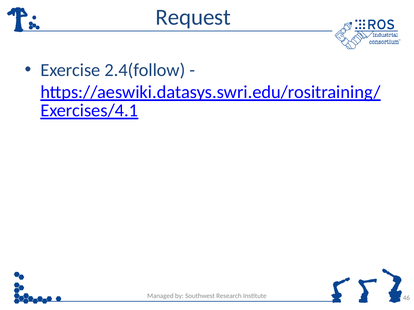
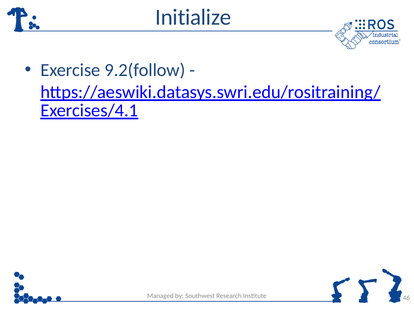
Request: Request -> Initialize (193, 17)
2.4(follow: 2.4(follow -> 9.2(follow (145, 70)
